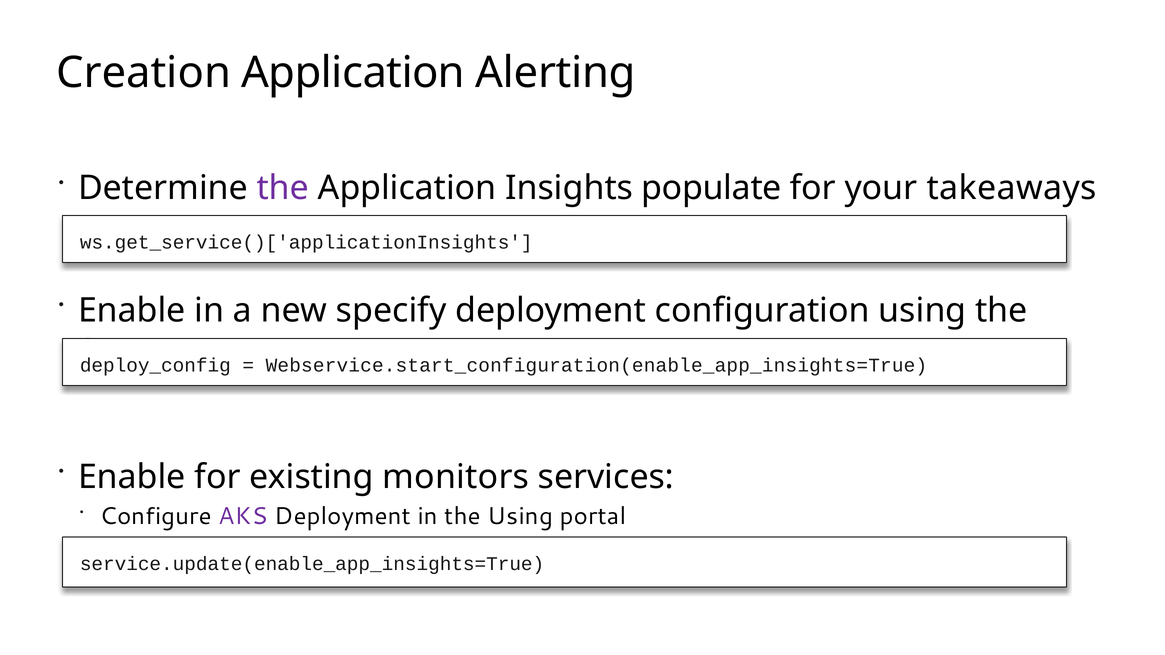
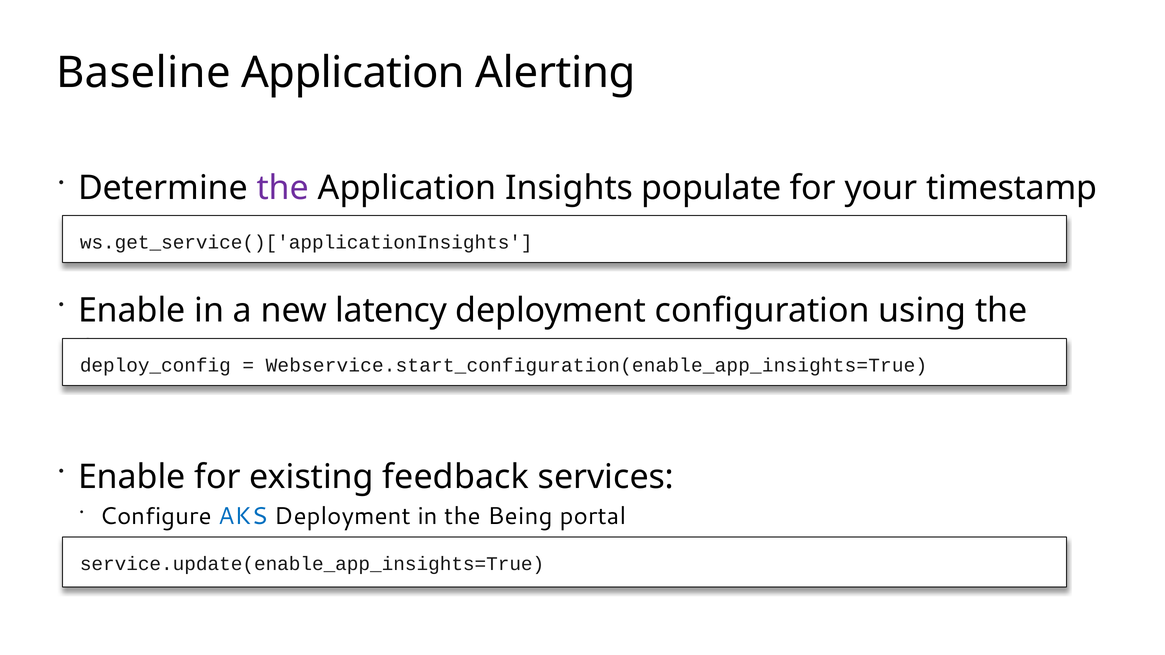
Creation: Creation -> Baseline (143, 73)
takeaways: takeaways -> timestamp (1012, 188)
specify: specify -> latency (391, 311)
monitors: monitors -> feedback (456, 477)
AKS colour: purple -> blue (243, 516)
the Using: Using -> Being (520, 516)
